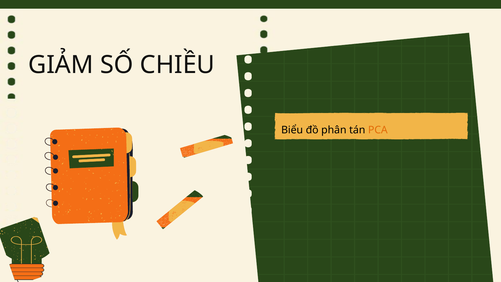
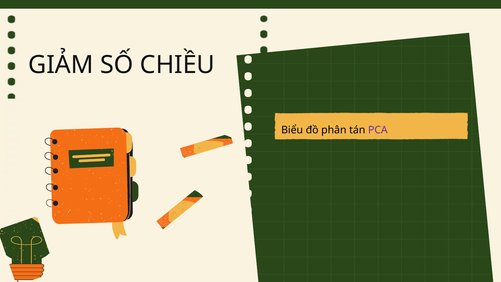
PCA colour: orange -> purple (378, 130)
